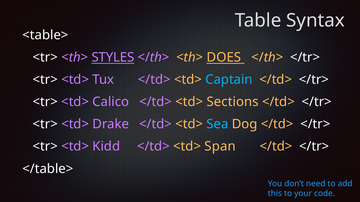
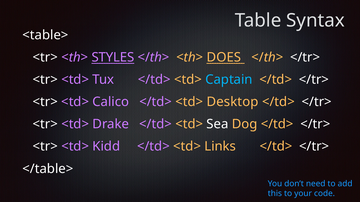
Sections: Sections -> Desktop (233, 102)
Sea colour: light blue -> white (217, 124)
Span: Span -> Links (220, 147)
